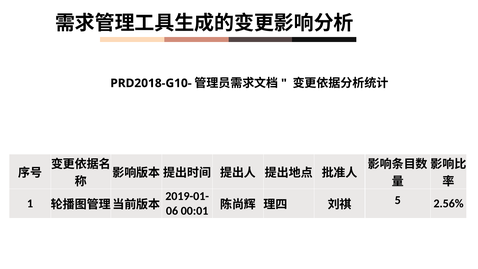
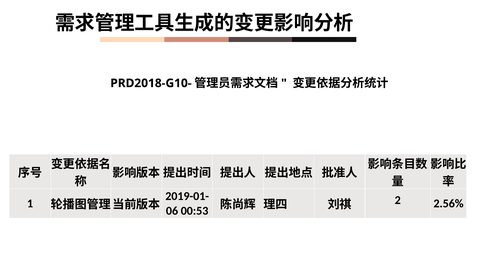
00:01: 00:01 -> 00:53 (195, 211)
5: 5 -> 2 (398, 200)
